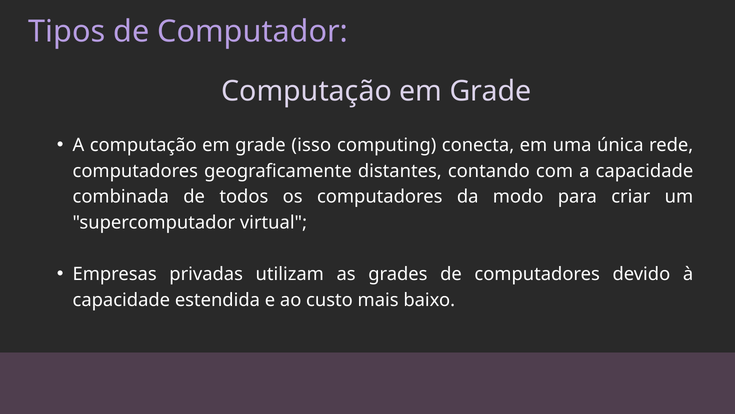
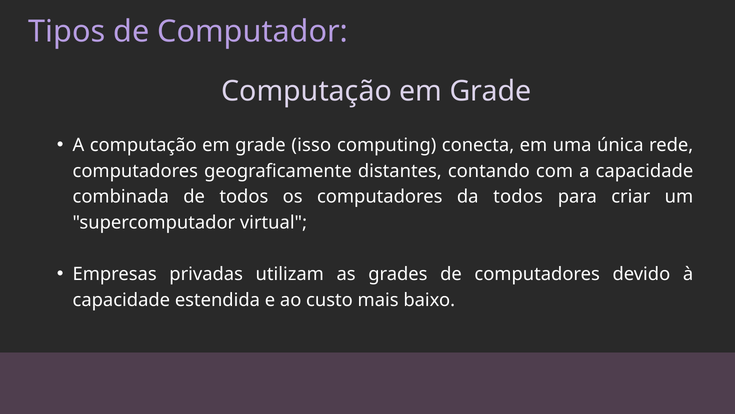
da modo: modo -> todos (518, 197)
